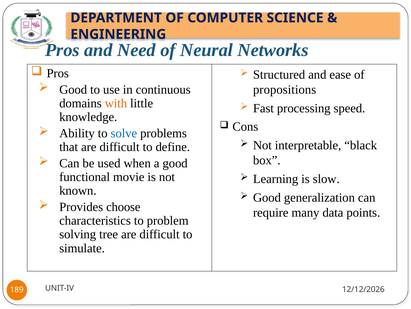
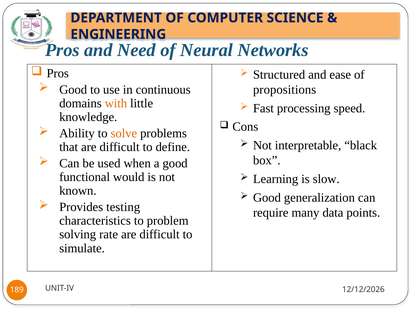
solve colour: blue -> orange (124, 133)
movie: movie -> would (129, 177)
choose: choose -> testing (123, 206)
tree: tree -> rate (109, 234)
